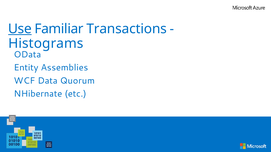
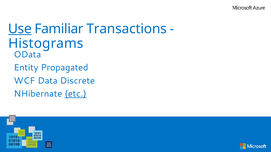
Assemblies: Assemblies -> Propagated (65, 68)
Quorum: Quorum -> Discrete (77, 81)
etc underline: none -> present (76, 94)
